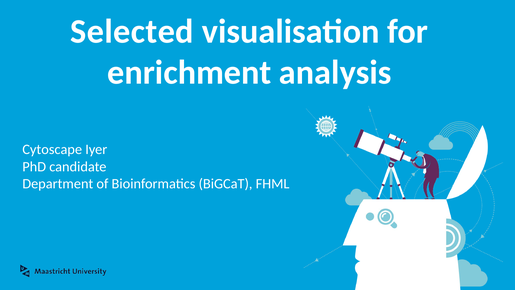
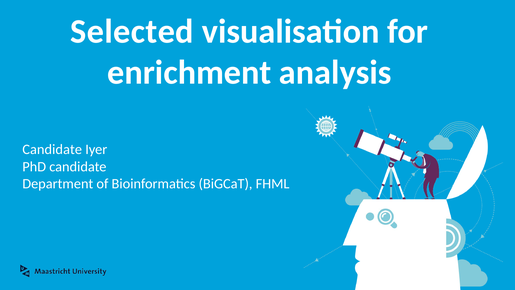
Cytoscape: Cytoscape -> Candidate (52, 149)
